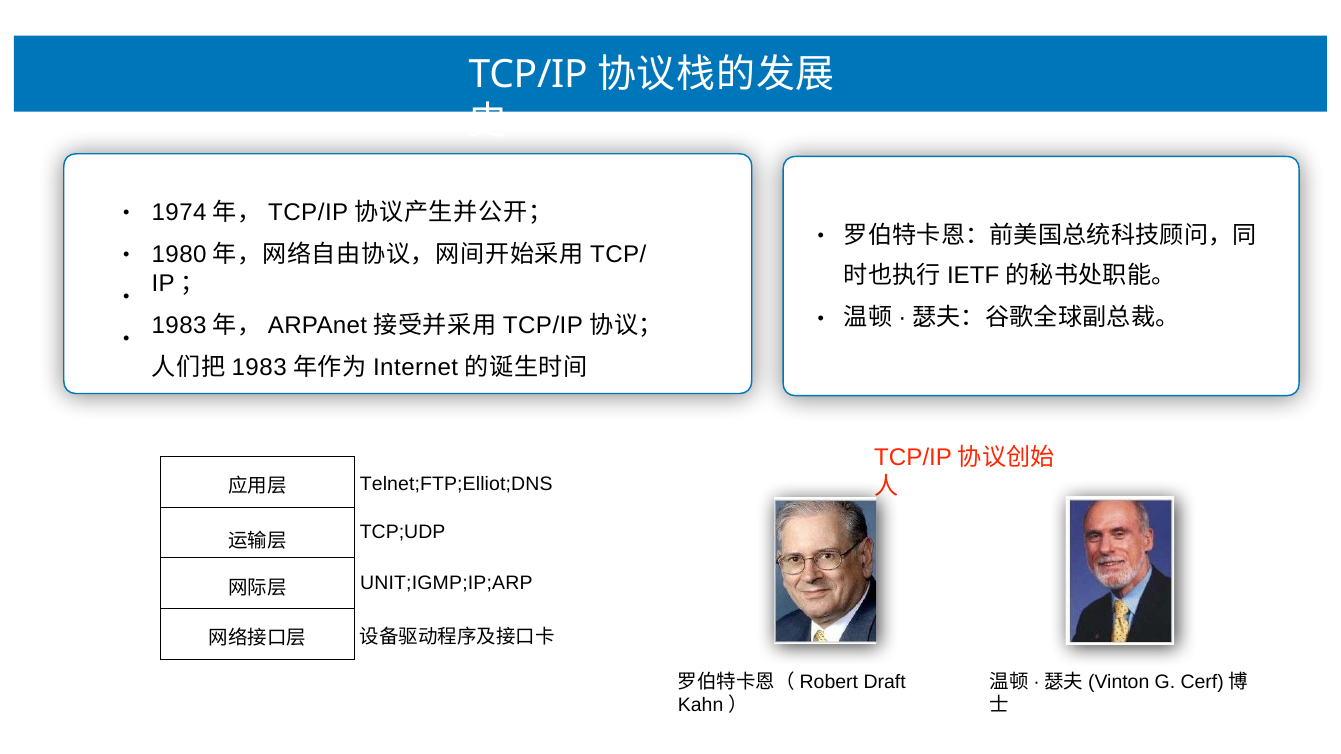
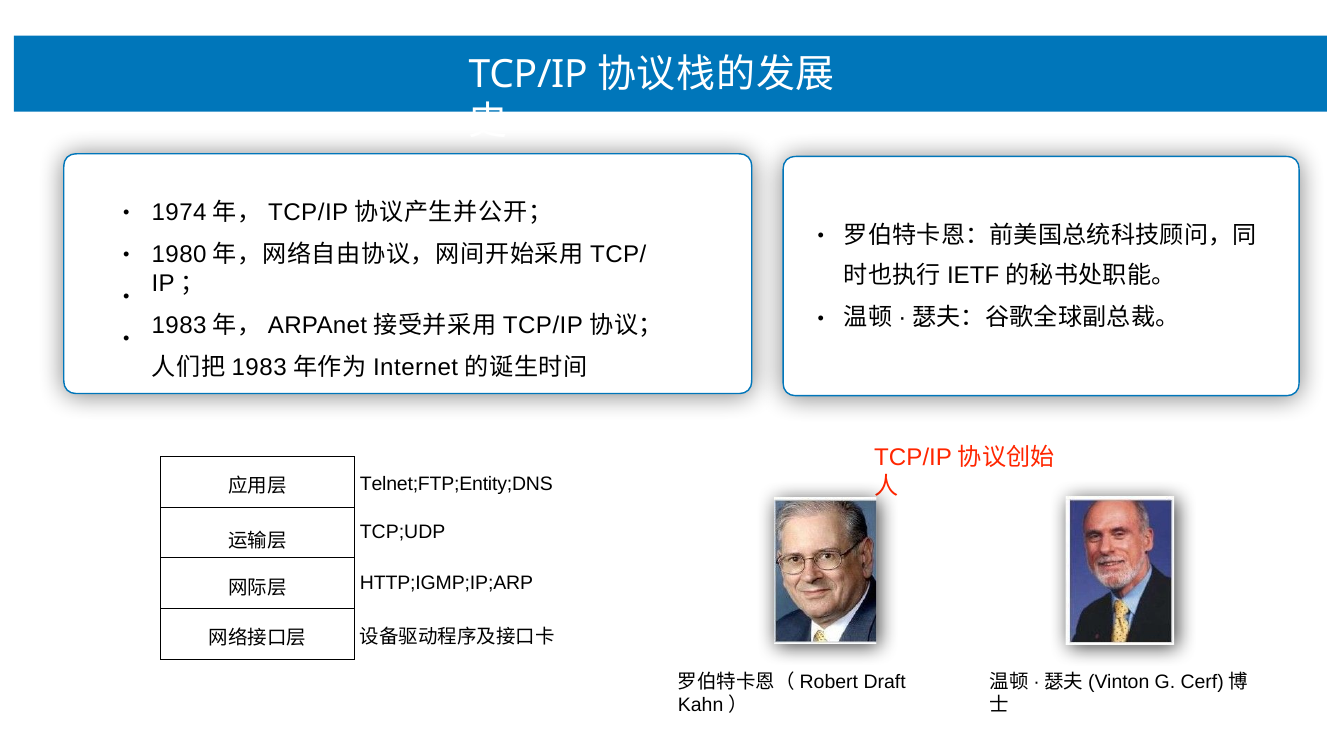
Telnet;FTP;Elliot;DNS: Telnet;FTP;Elliot;DNS -> Telnet;FTP;Entity;DNS (456, 484)
UNIT;IGMP;IP;ARP: UNIT;IGMP;IP;ARP -> HTTP;IGMP;IP;ARP (446, 583)
